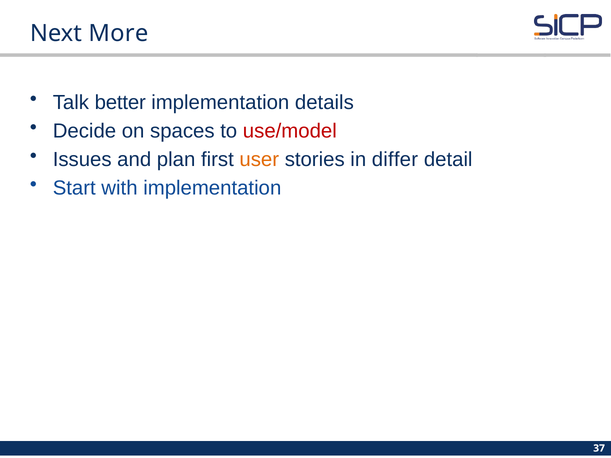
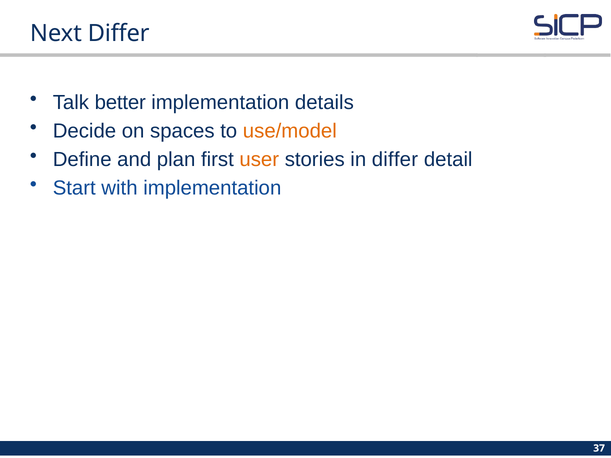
Next More: More -> Differ (119, 33)
use/model colour: red -> orange (290, 131)
Issues: Issues -> Define (82, 160)
